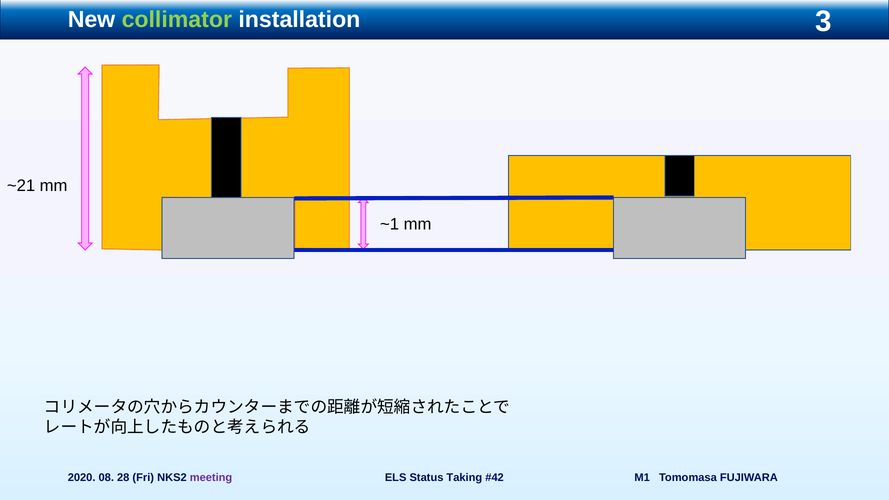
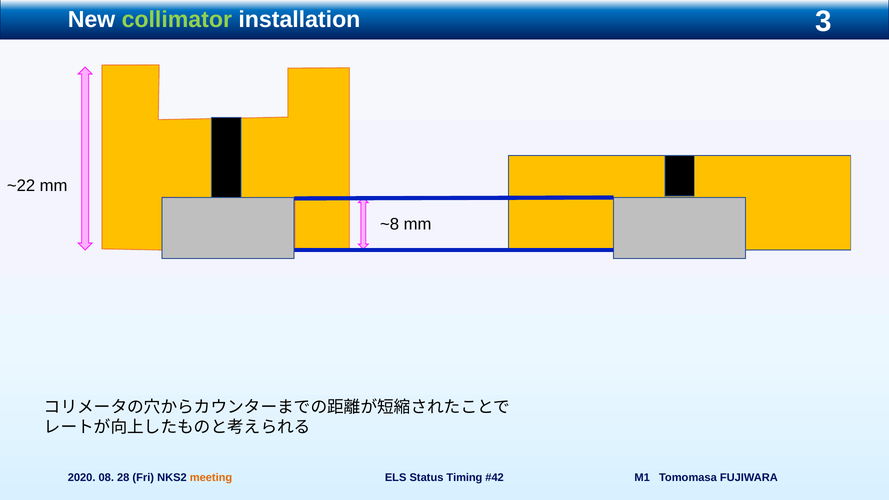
~21: ~21 -> ~22 (21, 186)
~1: ~1 -> ~8 (390, 224)
meeting colour: purple -> orange (211, 478)
Taking: Taking -> Timing (464, 478)
